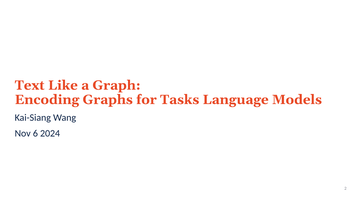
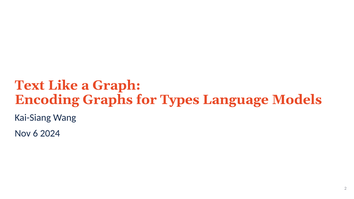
Tasks: Tasks -> Types (180, 100)
